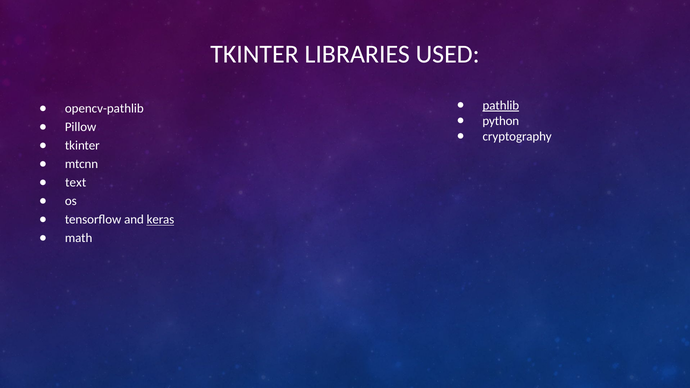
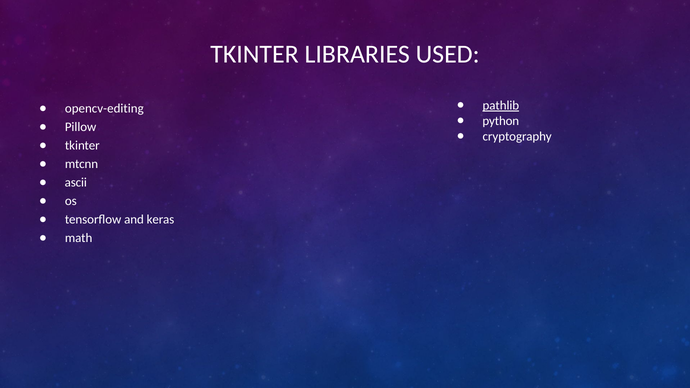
opencv-pathlib: opencv-pathlib -> opencv-editing (104, 109)
text: text -> ascii (76, 183)
keras underline: present -> none (160, 220)
